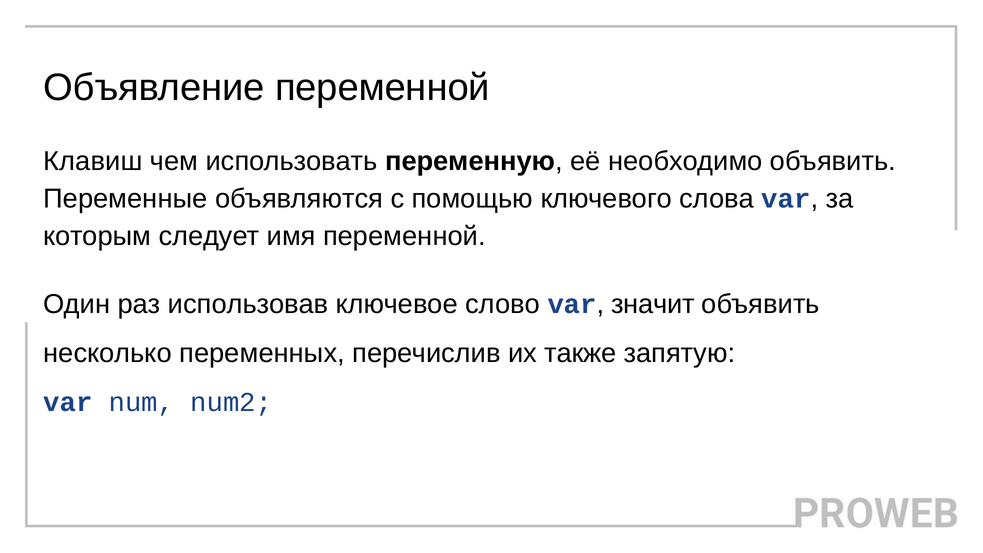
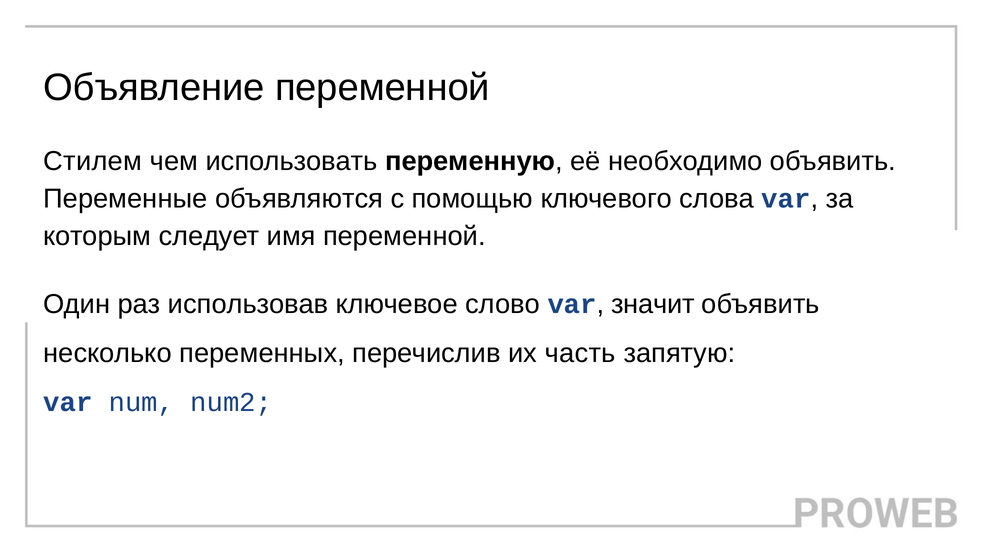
Клавиш: Клавиш -> Стилем (93, 161)
также: также -> часть (580, 353)
